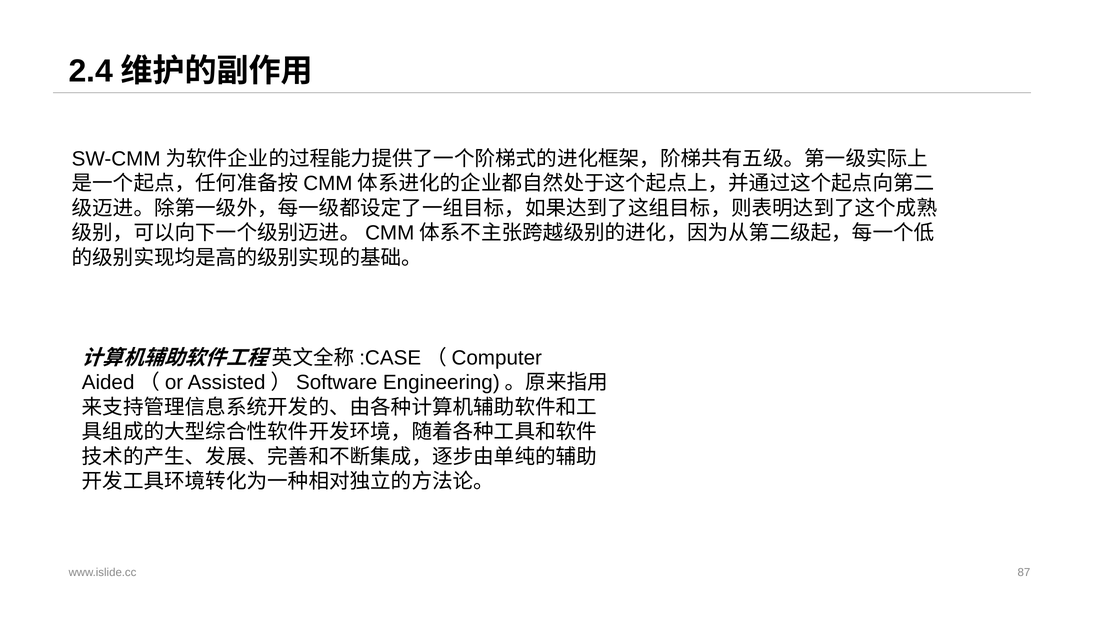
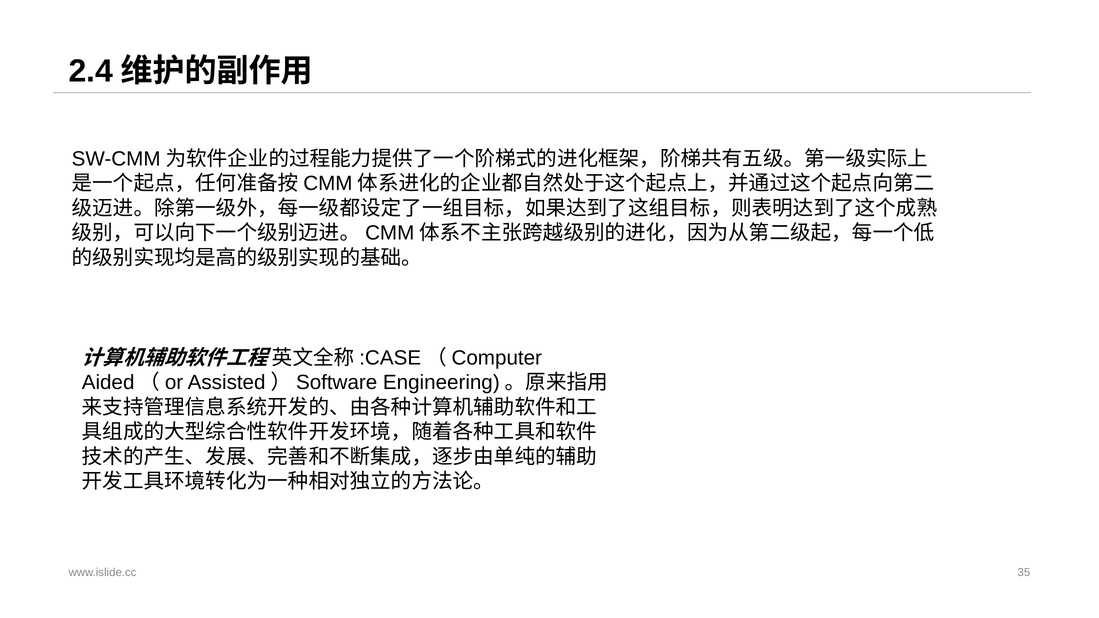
87: 87 -> 35 (1024, 573)
